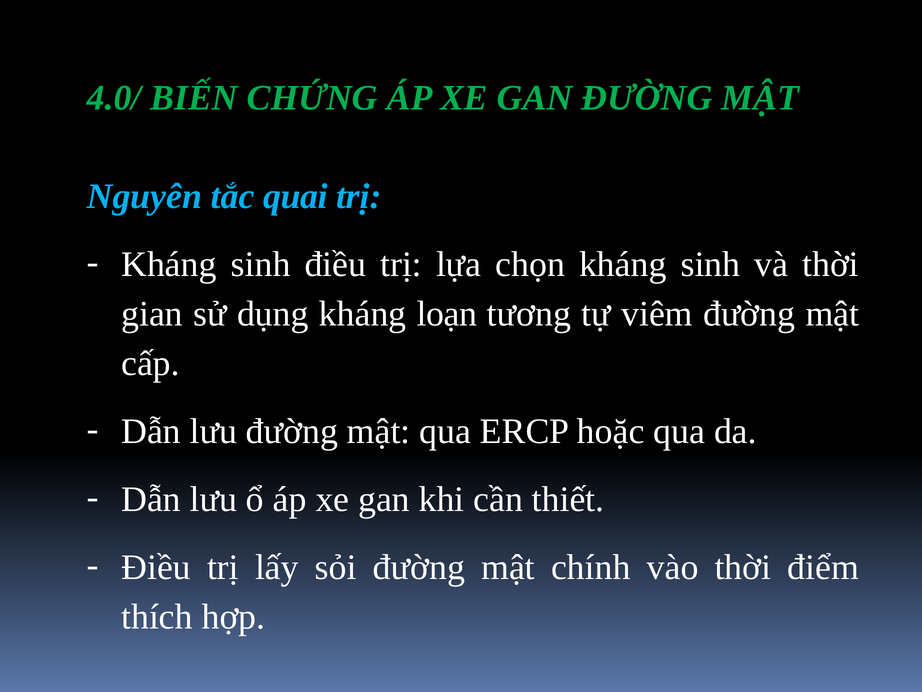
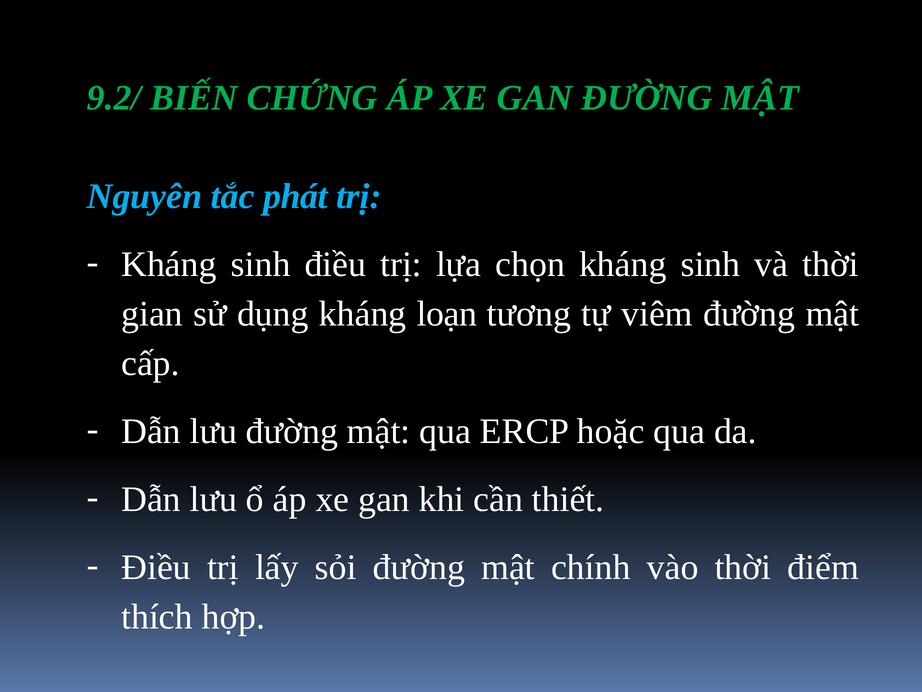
4.0/: 4.0/ -> 9.2/ (114, 98)
quai: quai -> phát (295, 196)
